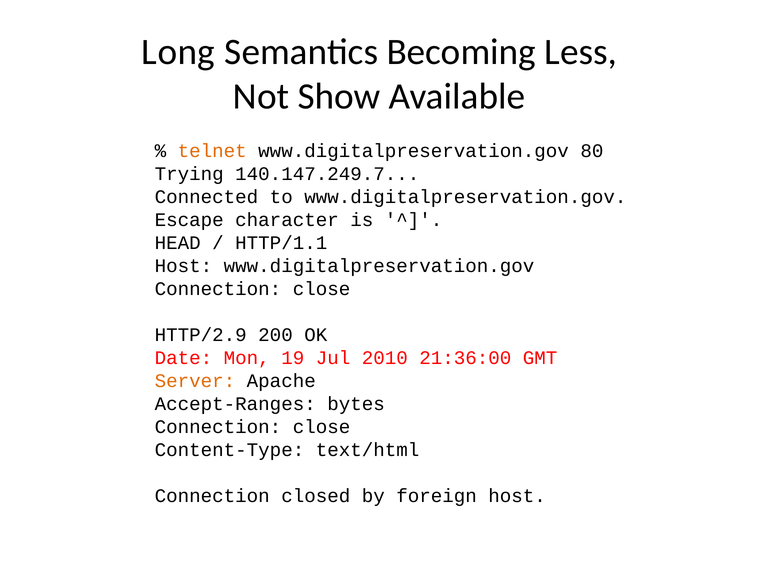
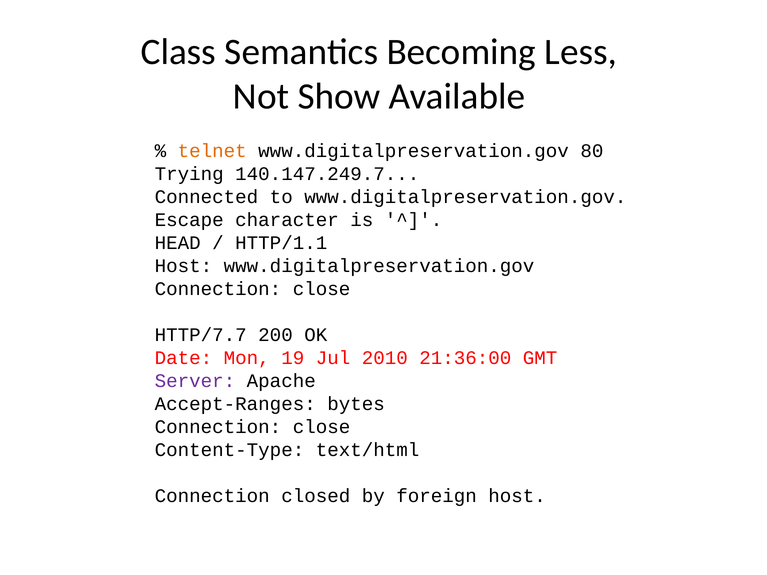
Long: Long -> Class (178, 52)
HTTP/2.9: HTTP/2.9 -> HTTP/7.7 (201, 335)
Server colour: orange -> purple (195, 381)
